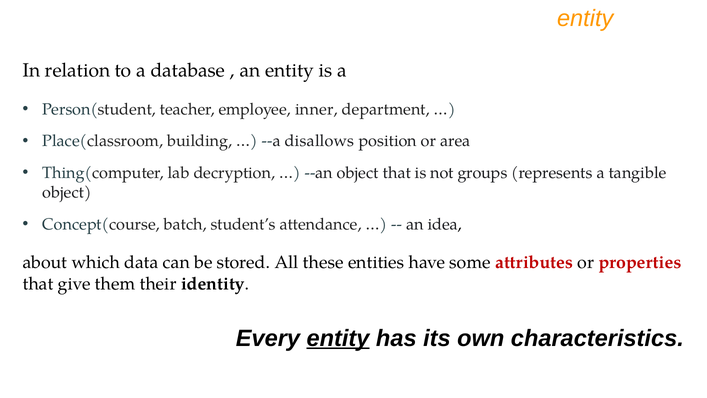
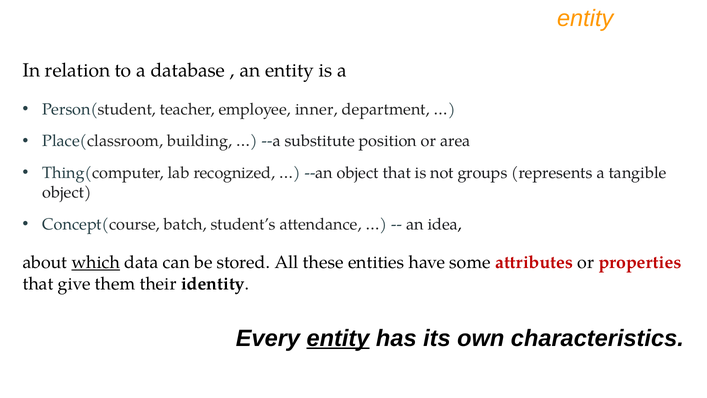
disallows: disallows -> substitute (320, 141)
decryption: decryption -> recognized (234, 173)
which underline: none -> present (96, 262)
